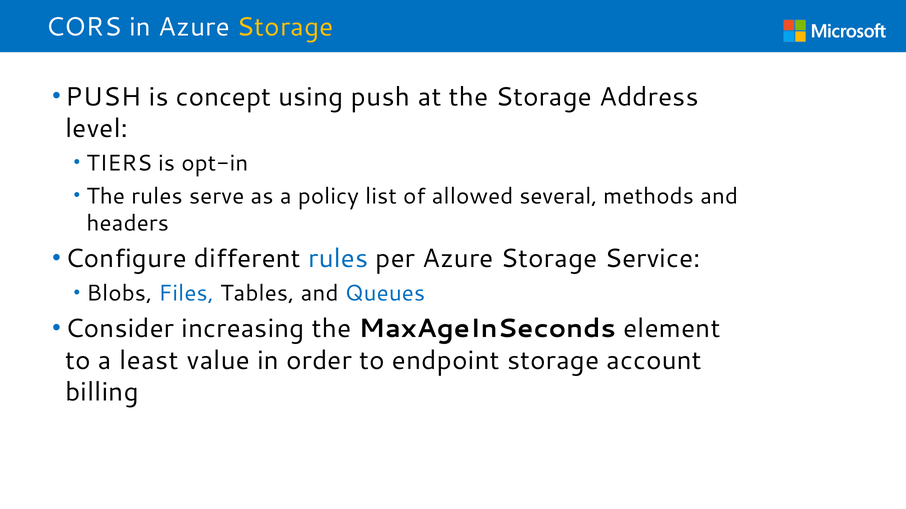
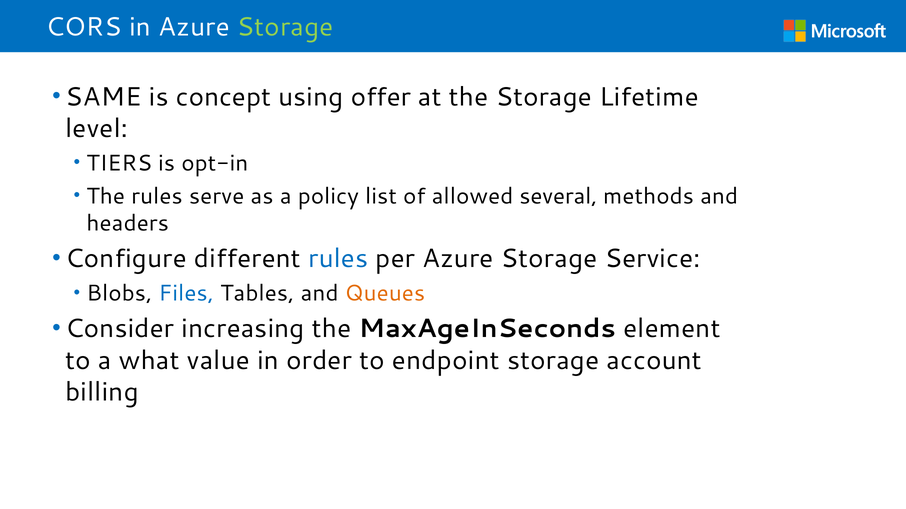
Storage colour: yellow -> light green (285, 27)
PUSH: PUSH -> SAME (103, 97)
using push: push -> offer (381, 97)
Address: Address -> Lifetime (649, 97)
Queues colour: blue -> orange (385, 294)
least: least -> what (149, 361)
